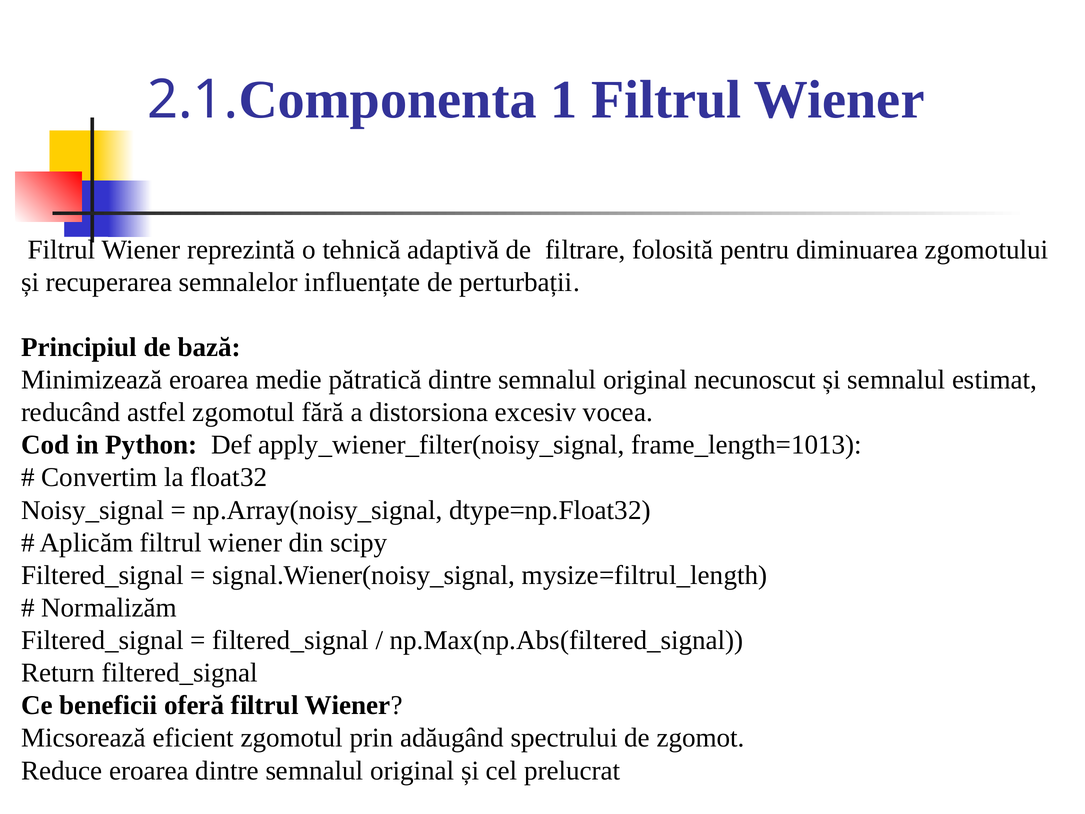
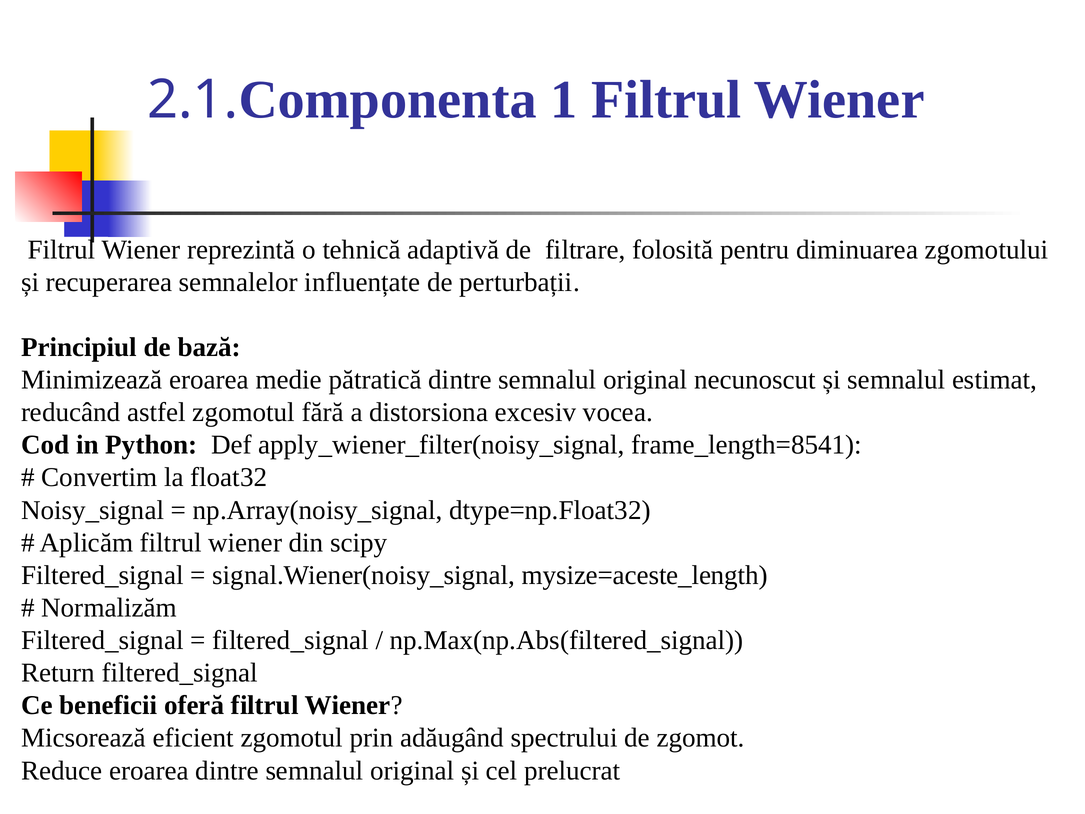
frame_length=1013: frame_length=1013 -> frame_length=8541 (747, 445)
mysize=filtrul_length: mysize=filtrul_length -> mysize=aceste_length (645, 575)
